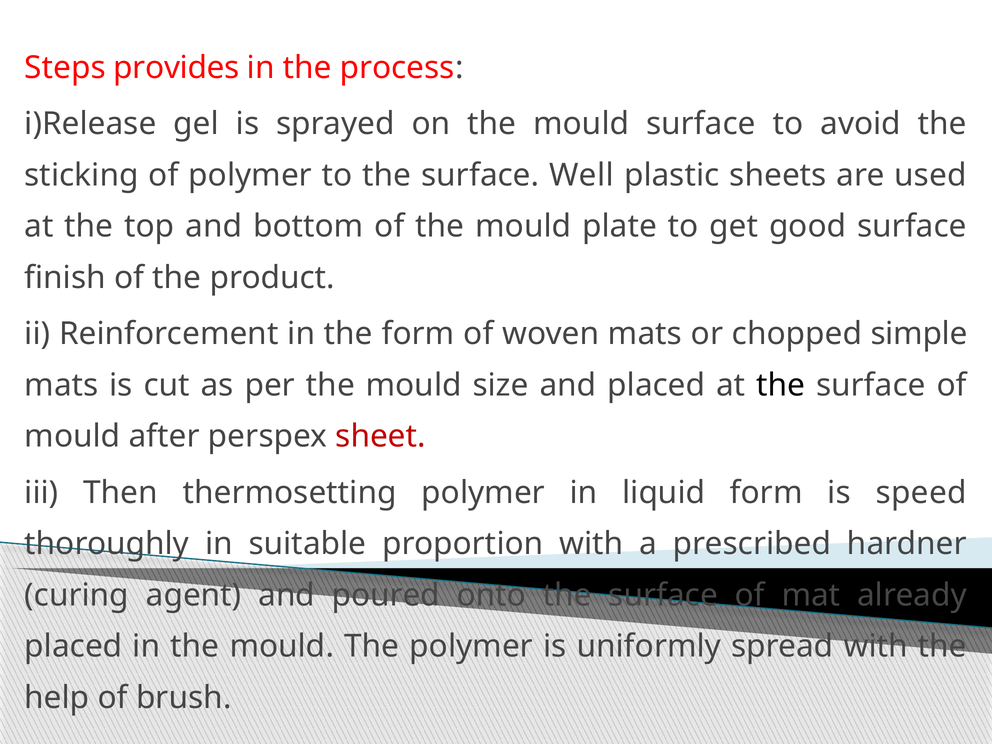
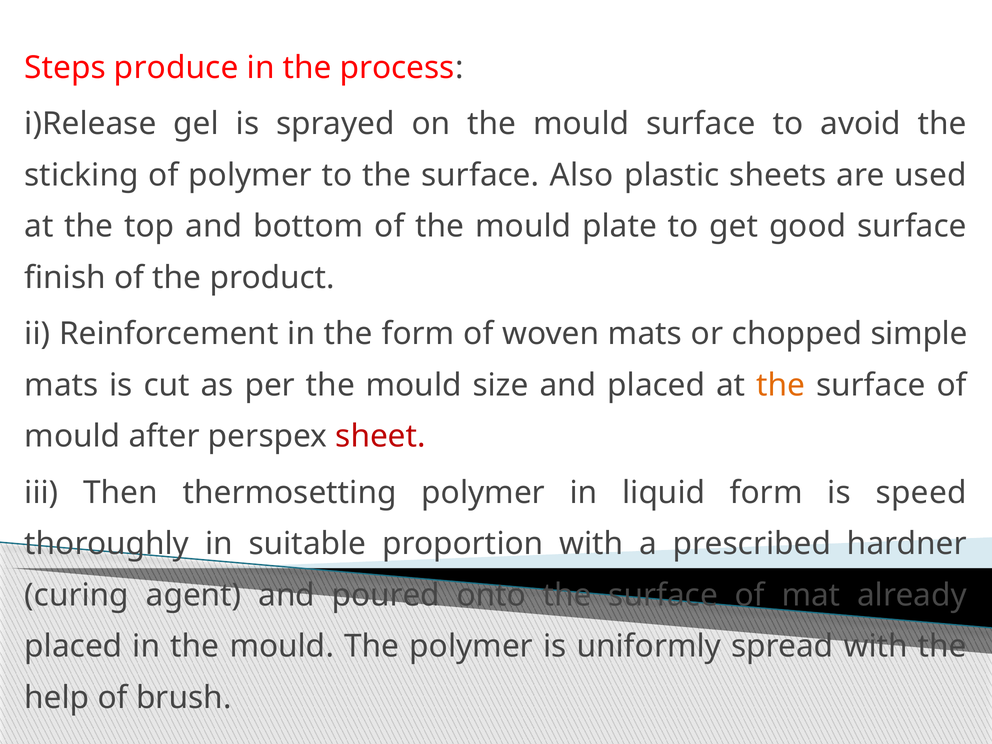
provides: provides -> produce (176, 68)
Well: Well -> Also (582, 175)
the colour: black -> orange (781, 385)
